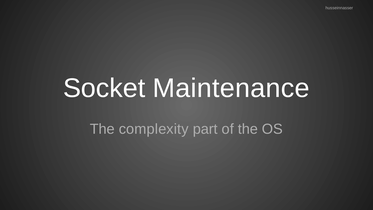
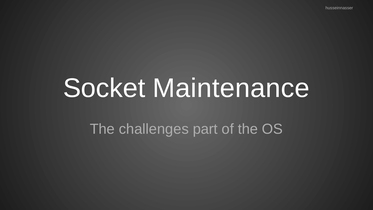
complexity: complexity -> challenges (154, 129)
